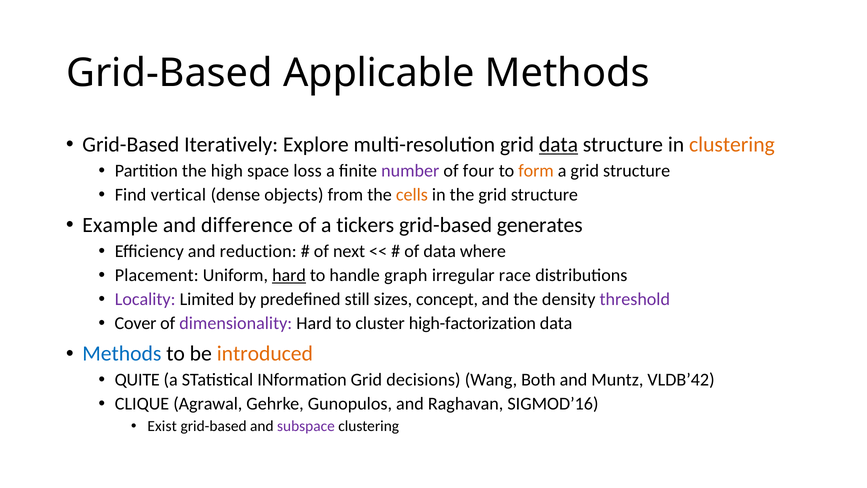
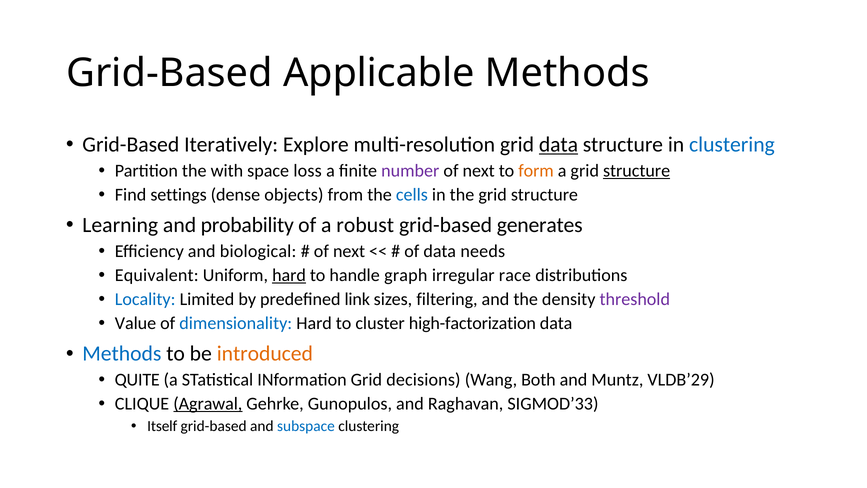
clustering colour: orange -> blue (732, 145)
high: high -> with (227, 171)
four: four -> next (479, 171)
structure underline: none -> present (637, 171)
vertical: vertical -> settings (179, 195)
cells colour: orange -> blue (412, 195)
Example: Example -> Learning (120, 225)
difference: difference -> probability (247, 225)
tickers: tickers -> robust (365, 225)
reduction: reduction -> biological (258, 251)
where: where -> needs (483, 251)
Placement: Placement -> Equivalent (157, 275)
Locality colour: purple -> blue (145, 299)
still: still -> link (357, 299)
concept: concept -> filtering (447, 299)
Cover: Cover -> Value (135, 323)
dimensionality colour: purple -> blue (236, 323)
VLDB’42: VLDB’42 -> VLDB’29 (681, 380)
Agrawal underline: none -> present (208, 404)
SIGMOD’16: SIGMOD’16 -> SIGMOD’33 (553, 404)
Exist: Exist -> Itself (162, 426)
subspace colour: purple -> blue (306, 426)
